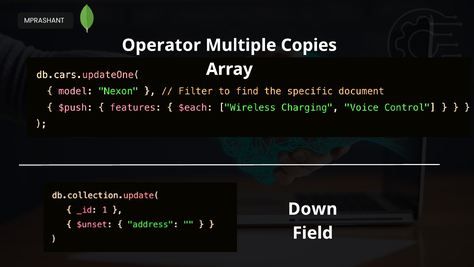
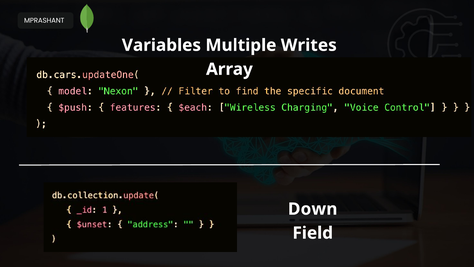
Operator: Operator -> Variables (161, 45)
Copies: Copies -> Writes (309, 45)
